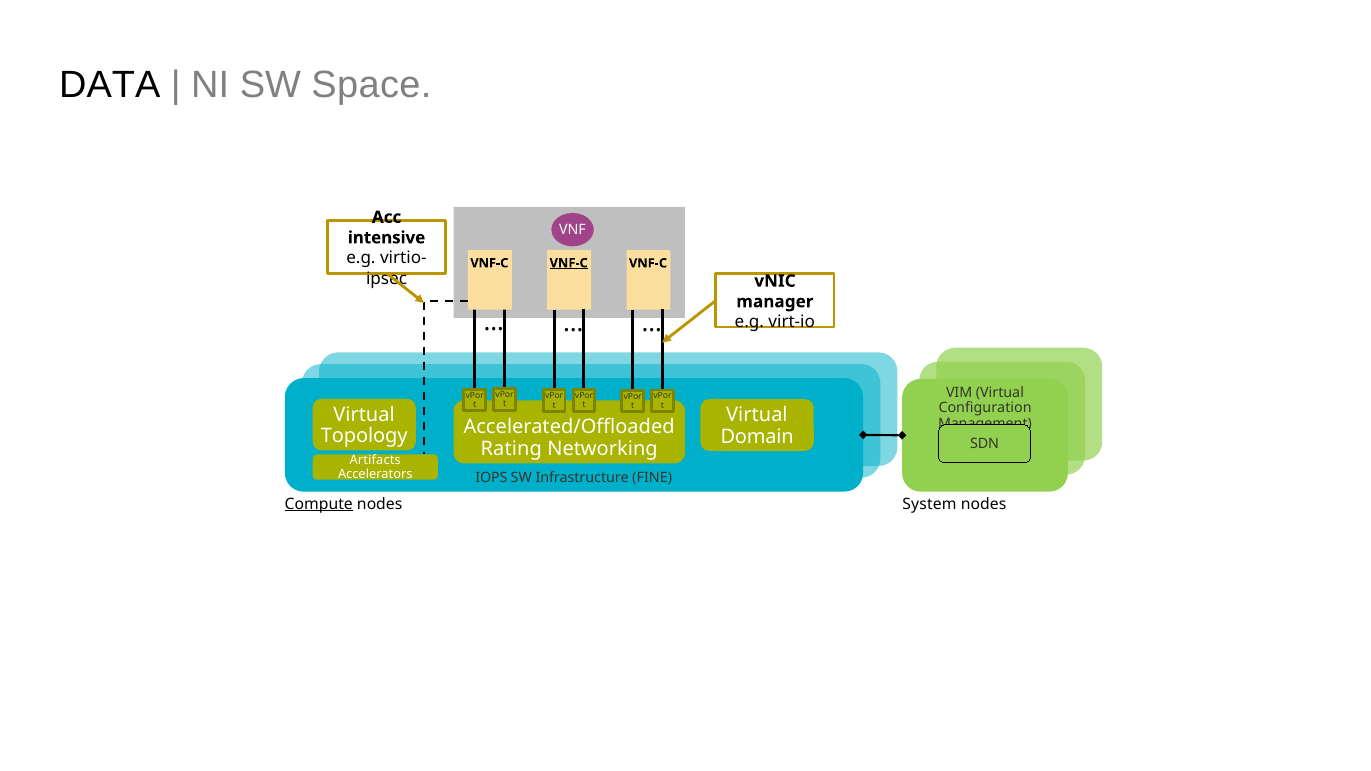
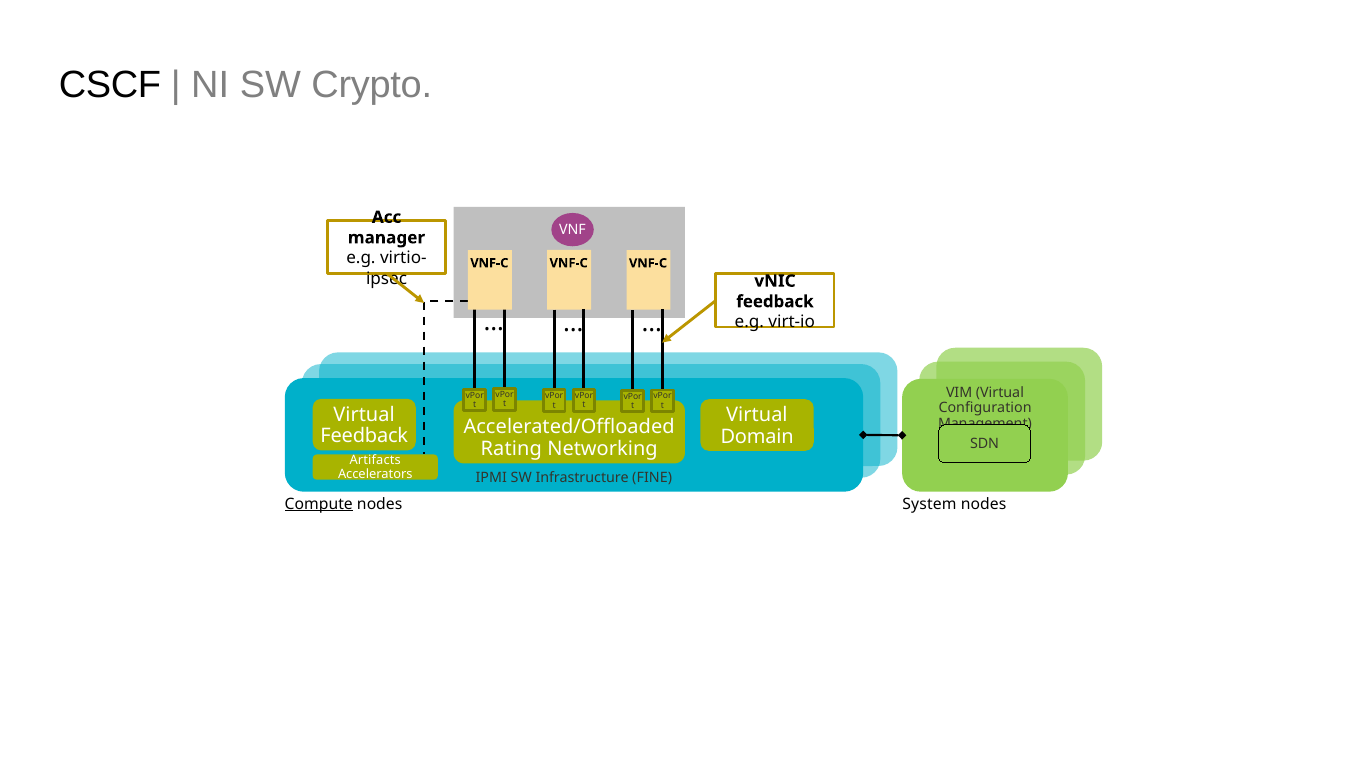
DATA: DATA -> CSCF (110, 85)
Space: Space -> Crypto (372, 85)
intensive: intensive -> manager (386, 238)
VNF-C underline: present -> none (569, 263)
manager: manager -> feedback (775, 302)
Topology: Topology -> Feedback (364, 436)
IOPS: IOPS -> IPMI (491, 478)
